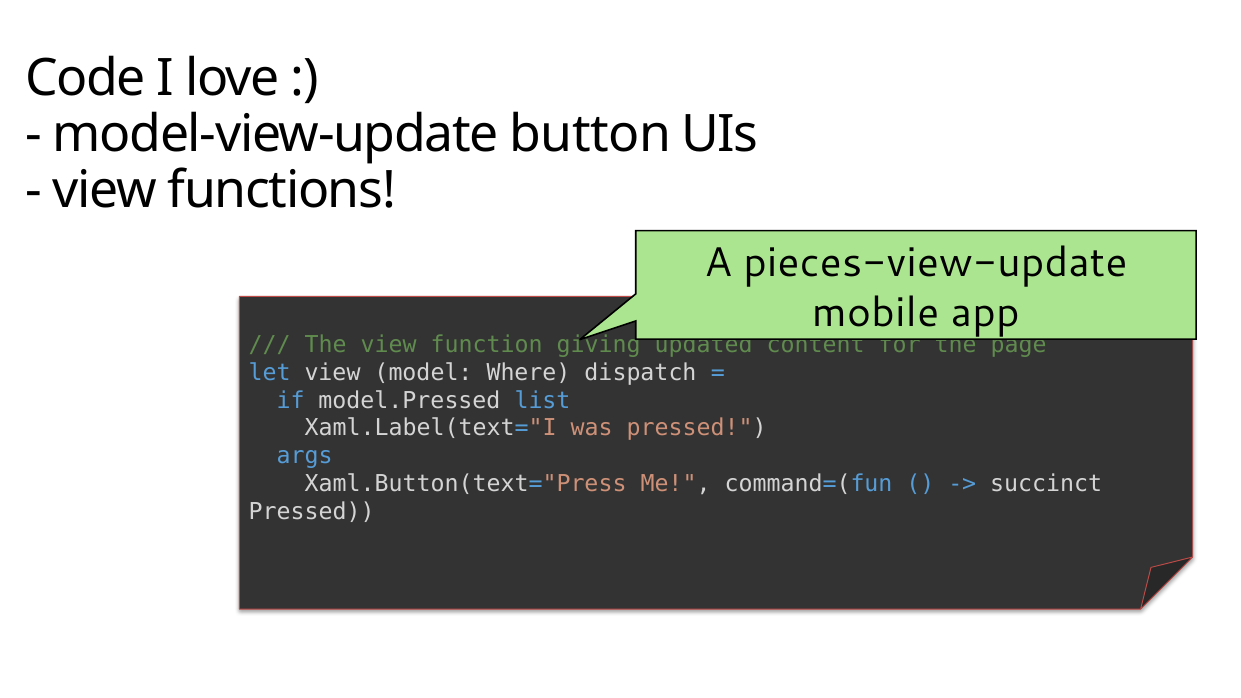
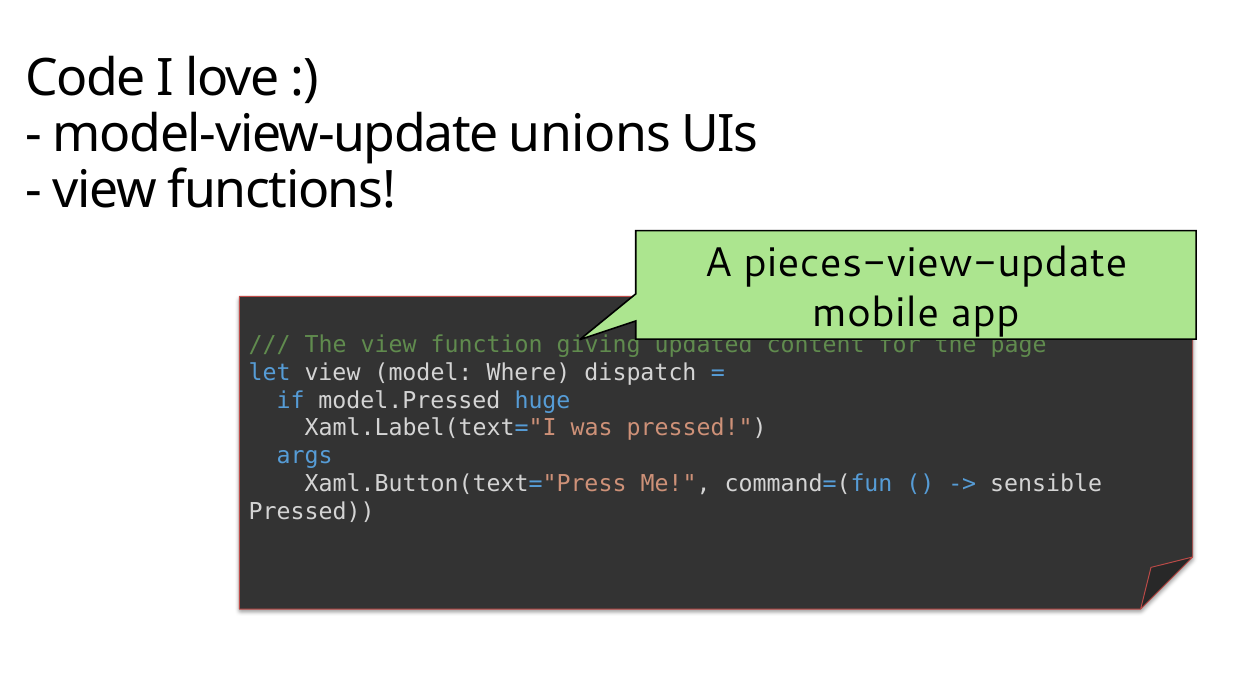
button: button -> unions (590, 134)
list: list -> huge (543, 400)
succinct: succinct -> sensible (1046, 484)
